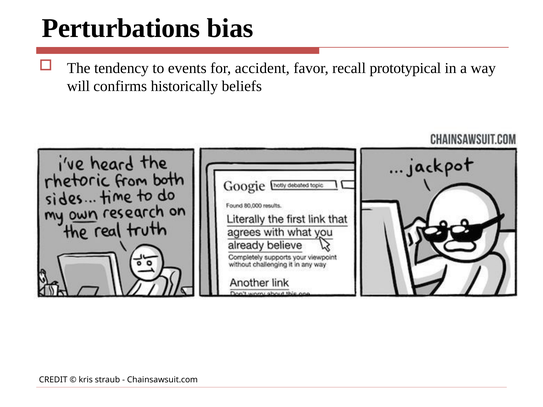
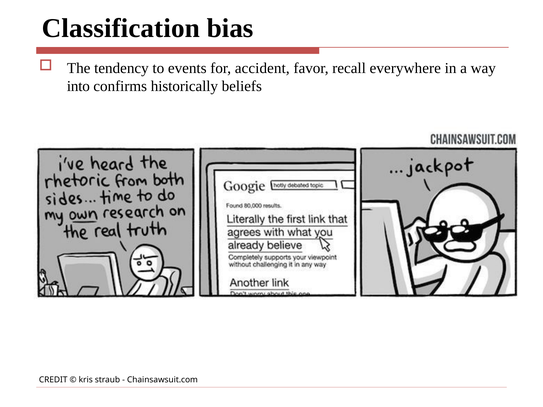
Perturbations: Perturbations -> Classification (121, 28)
prototypical: prototypical -> everywhere (405, 68)
will: will -> into (78, 86)
